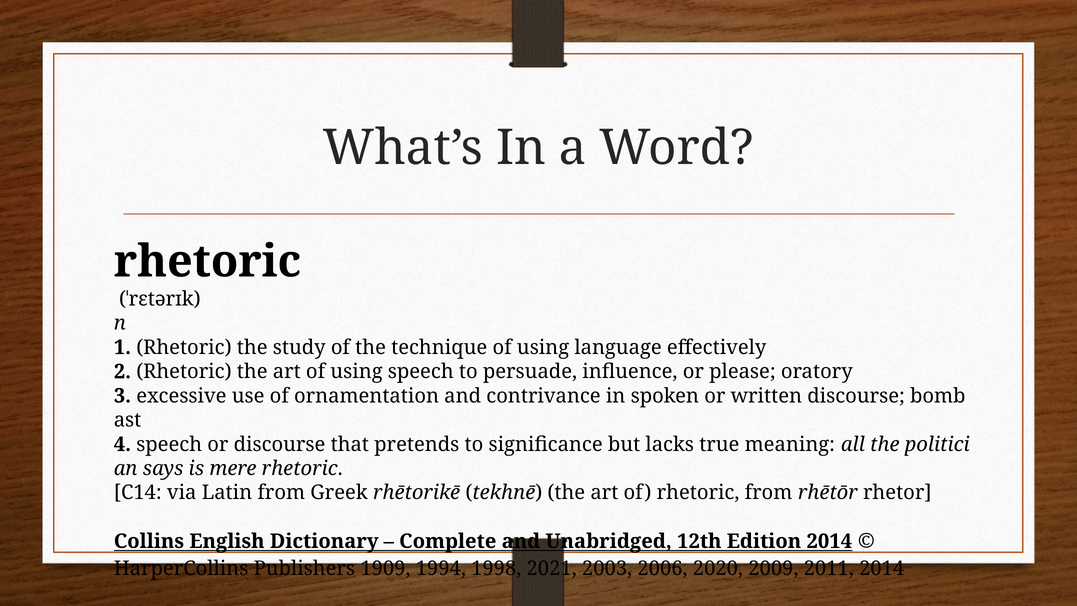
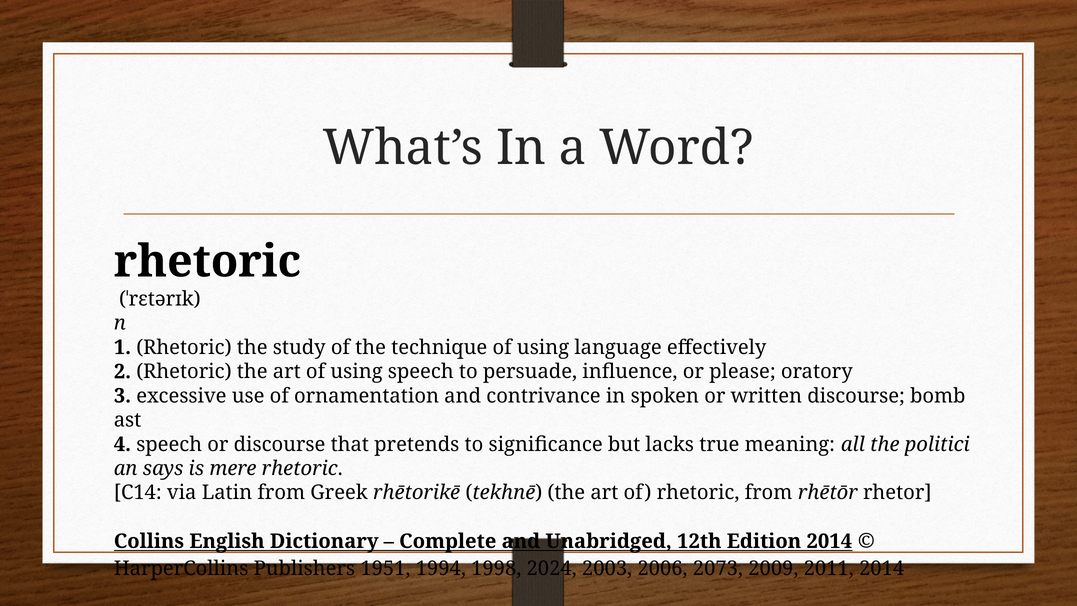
1909: 1909 -> 1951 (385, 569)
2021: 2021 -> 2024 (552, 569)
2020: 2020 -> 2073 (718, 569)
